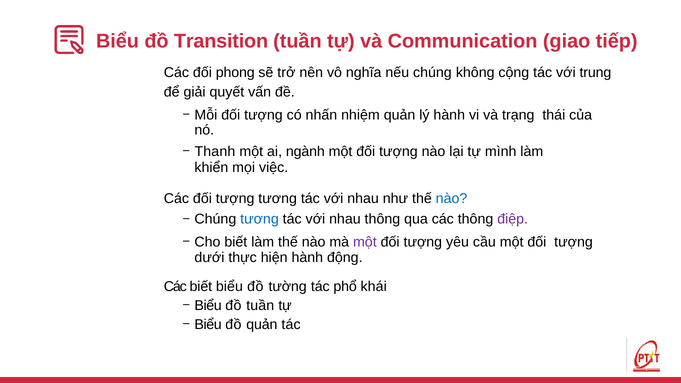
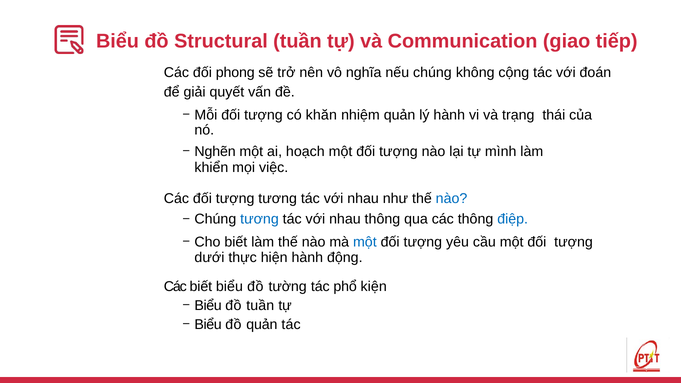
Transition: Transition -> Structural (221, 41)
trung: trung -> đoán (595, 73)
nhấn: nhấn -> khăn (321, 115)
Thanh: Thanh -> Nghẽn (215, 152)
ngành: ngành -> hoạch (305, 152)
điệp colour: purple -> blue (513, 219)
một colour: purple -> blue (365, 242)
khái: khái -> kiện (374, 287)
